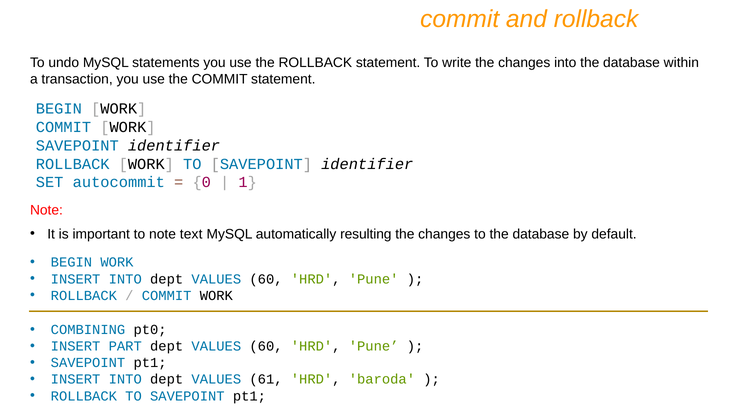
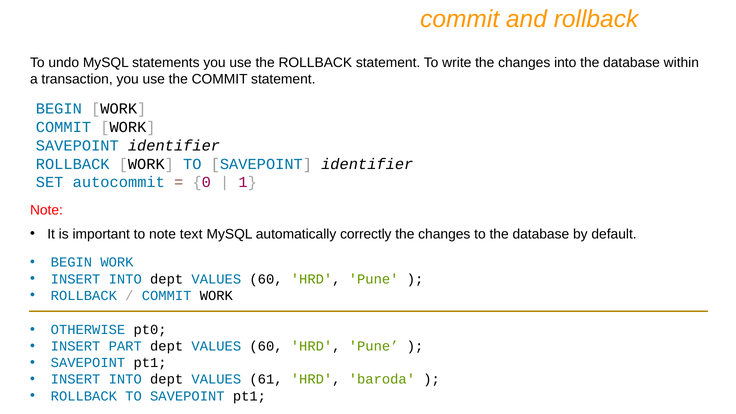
resulting: resulting -> correctly (366, 234)
COMBINING: COMBINING -> OTHERWISE (88, 330)
